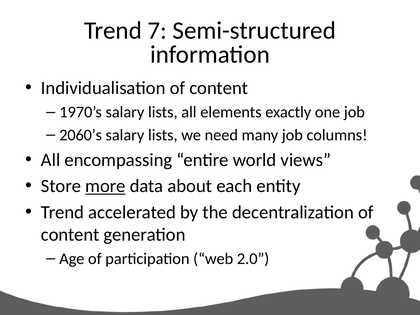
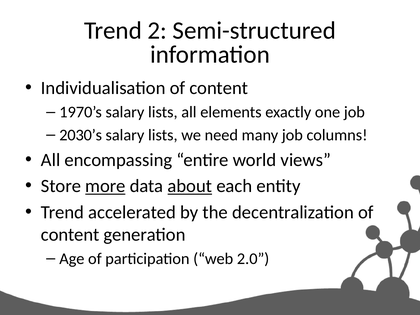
7: 7 -> 2 (157, 31)
2060’s: 2060’s -> 2030’s (81, 135)
about underline: none -> present (190, 186)
